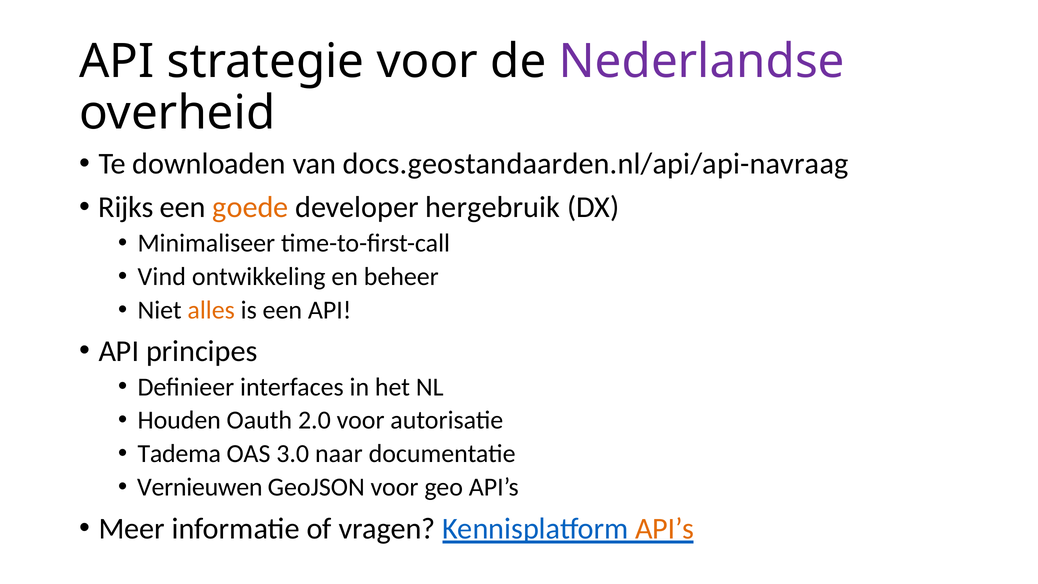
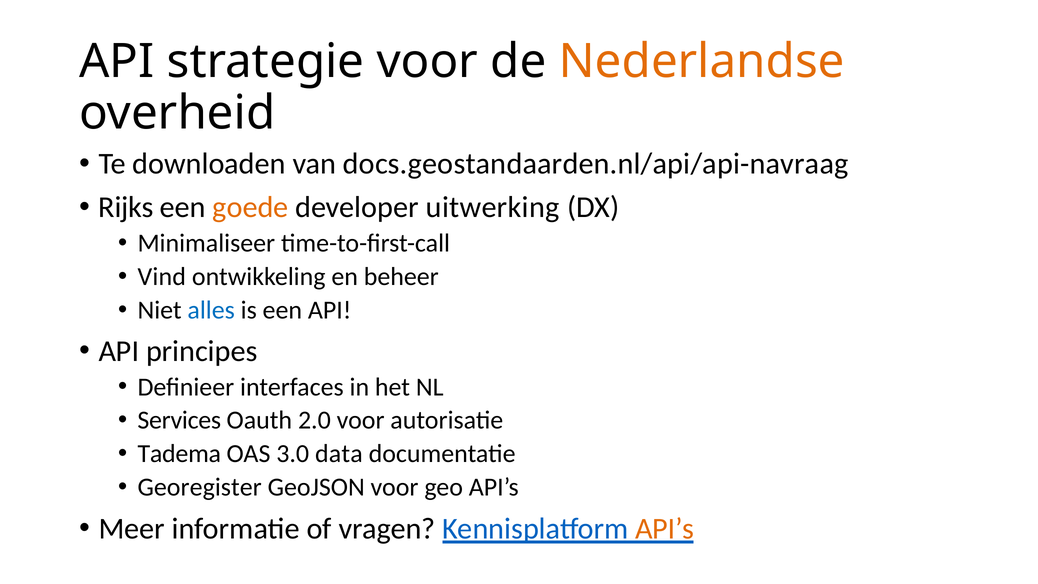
Nederlandse colour: purple -> orange (702, 62)
hergebruik: hergebruik -> uitwerking (493, 207)
alles colour: orange -> blue (211, 310)
Houden: Houden -> Services (179, 420)
naar: naar -> data (339, 454)
Vernieuwen: Vernieuwen -> Georegister (200, 487)
